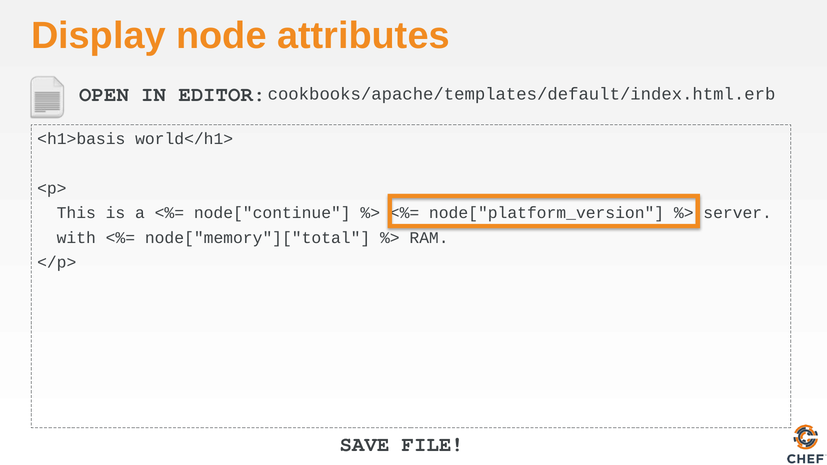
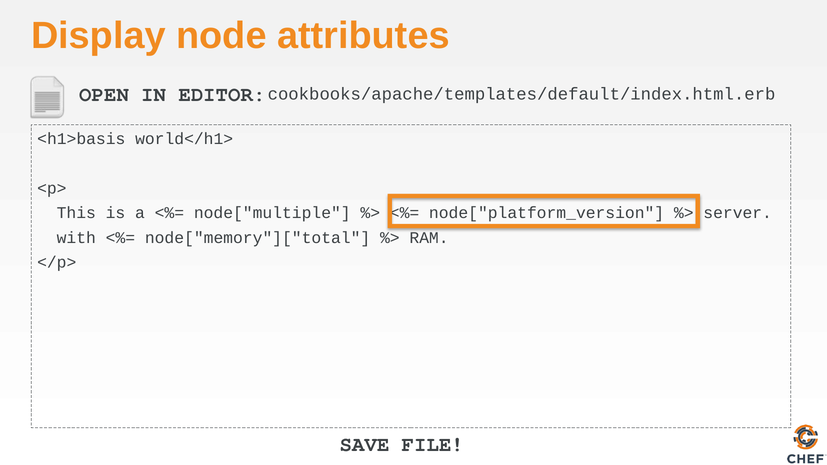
node["continue: node["continue -> node["multiple (272, 213)
